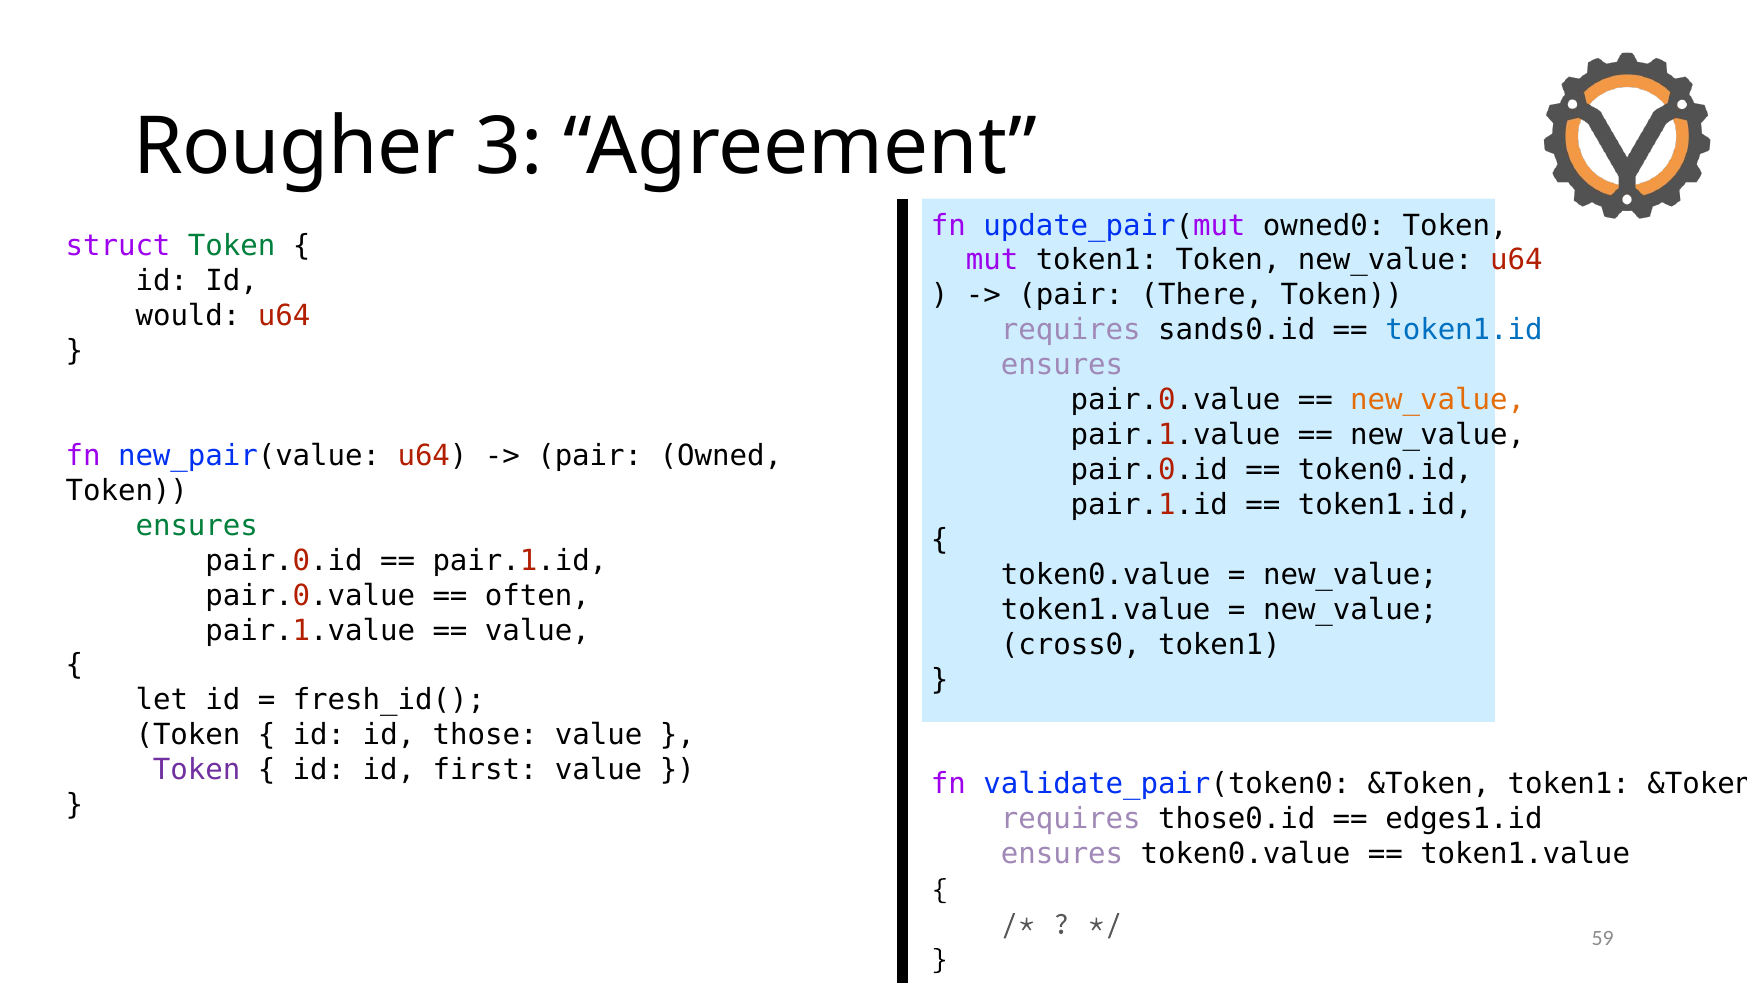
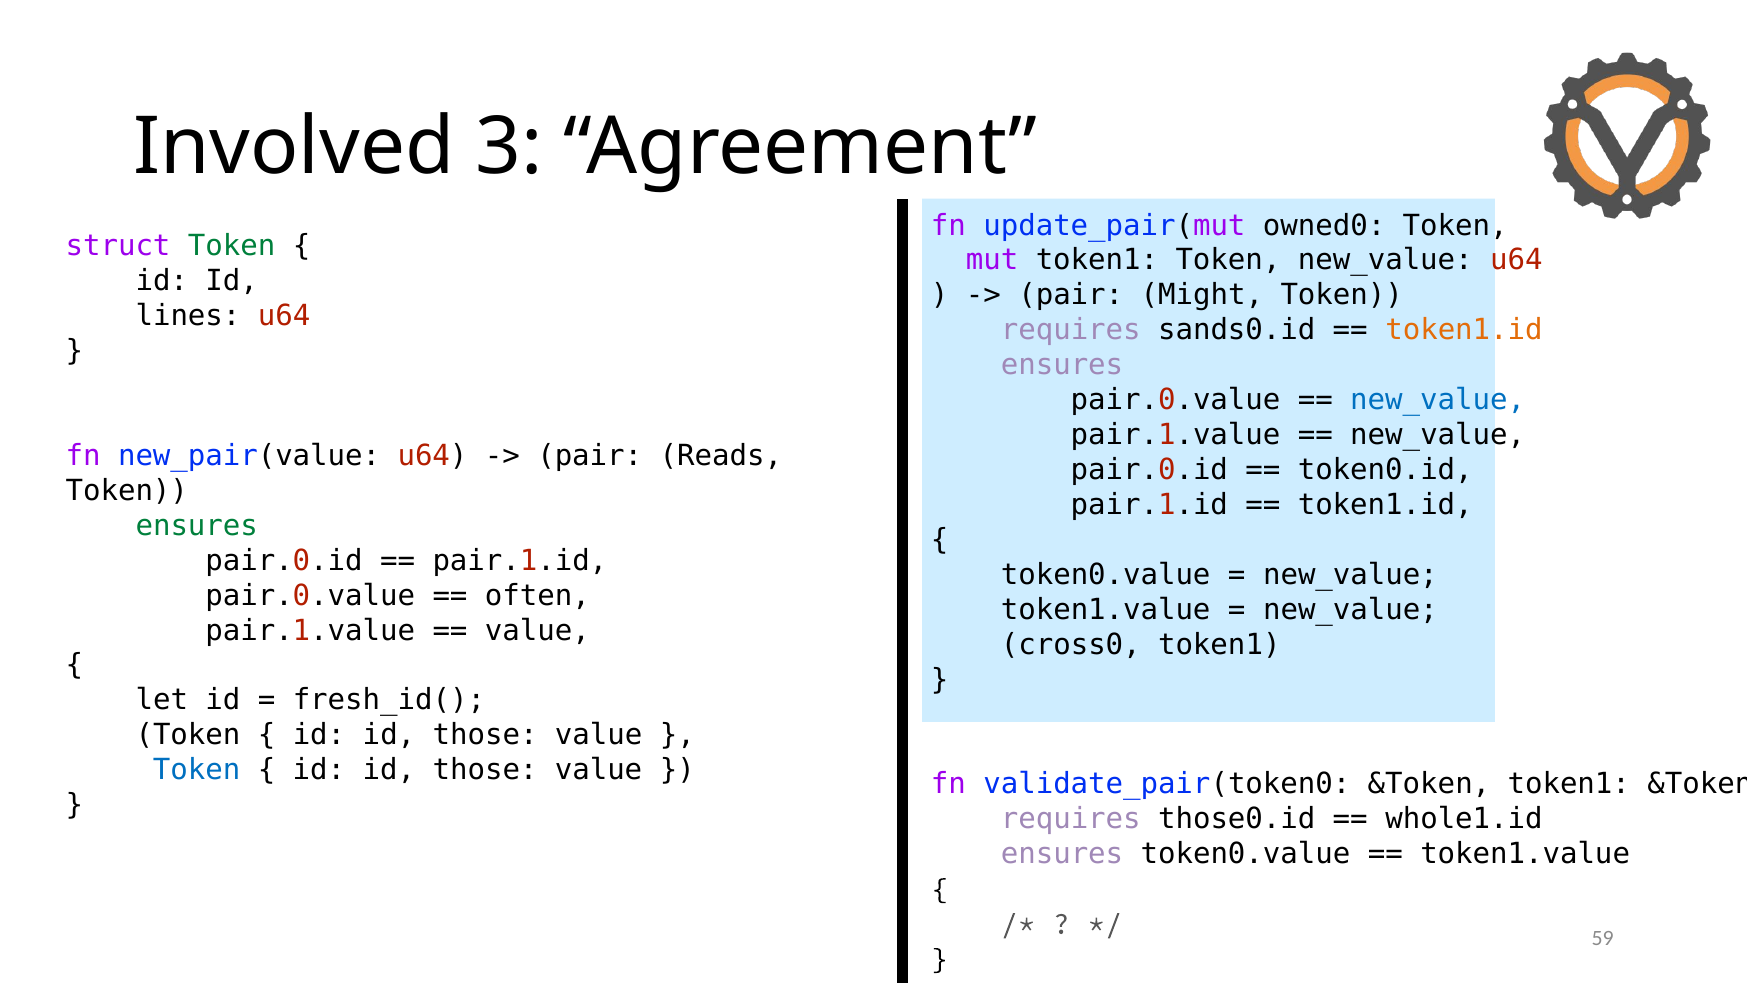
Rougher: Rougher -> Involved (294, 147)
There: There -> Might (1202, 295)
would: would -> lines (188, 316)
token1.id colour: blue -> orange (1464, 330)
new_value colour: orange -> blue (1438, 400)
Owned: Owned -> Reads (721, 456)
Token colour: purple -> blue (197, 770)
first: first -> those (485, 770)
edges1.id: edges1.id -> whole1.id (1464, 819)
